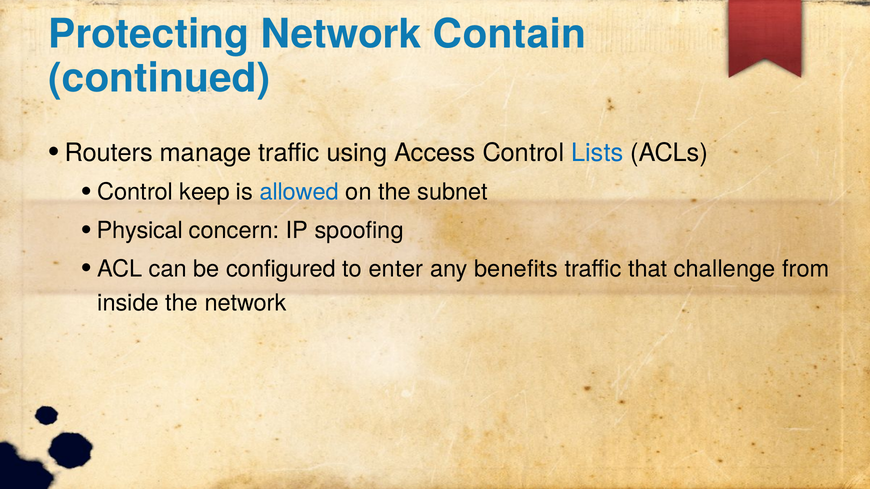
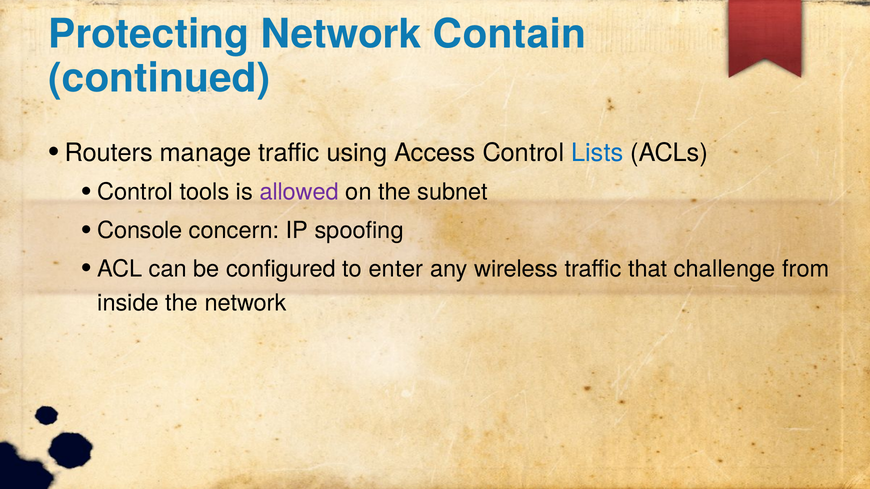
keep: keep -> tools (205, 192)
allowed colour: blue -> purple (299, 192)
Physical: Physical -> Console (140, 231)
benefits: benefits -> wireless (516, 269)
